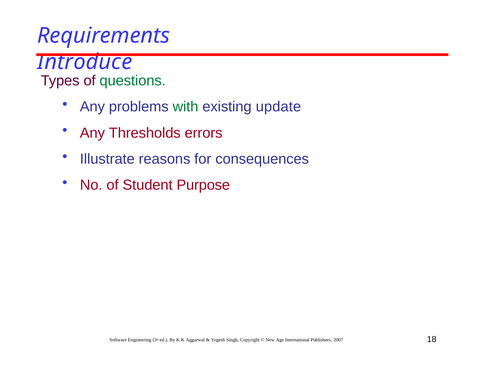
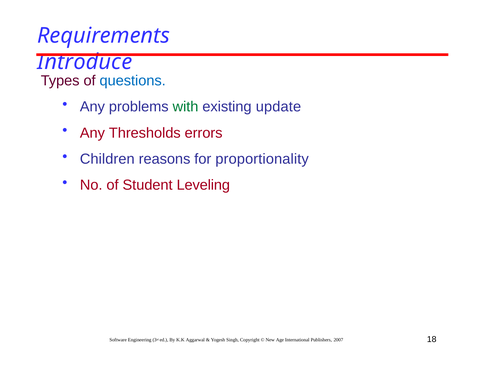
questions colour: green -> blue (133, 81)
Illustrate: Illustrate -> Children (107, 159)
consequences: consequences -> proportionality (262, 159)
Purpose: Purpose -> Leveling (203, 185)
